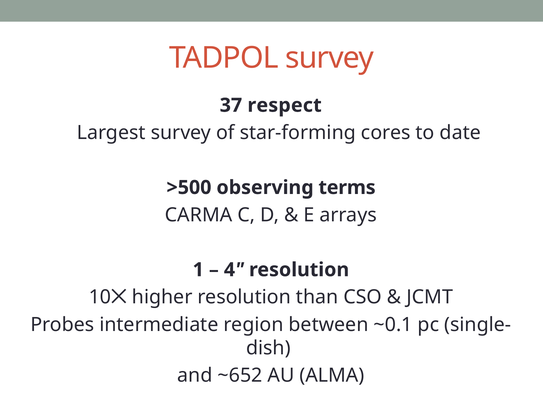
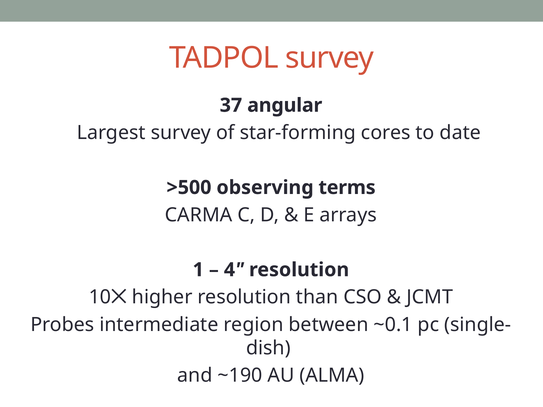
respect: respect -> angular (285, 105)
~652: ~652 -> ~190 (240, 376)
